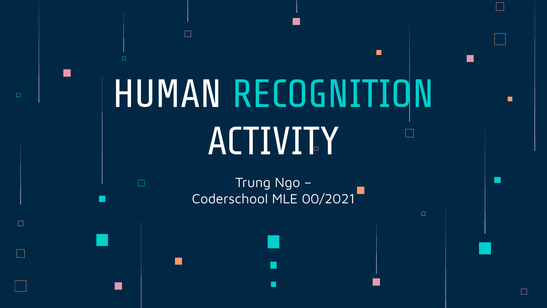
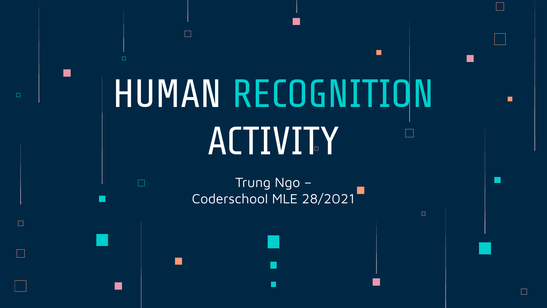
00/2021: 00/2021 -> 28/2021 (328, 199)
